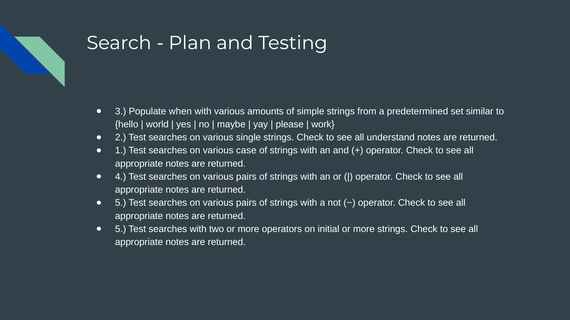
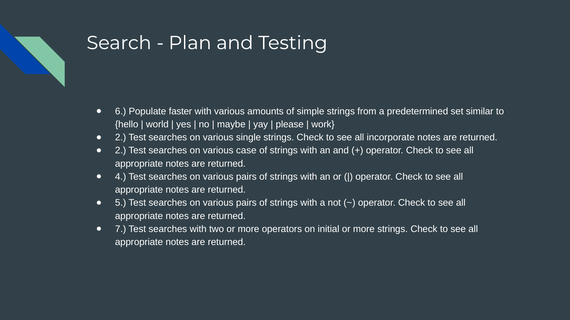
3: 3 -> 6 (121, 111)
when: when -> faster (180, 111)
understand: understand -> incorporate (391, 138)
1: 1 -> 2 (121, 151)
5: 5 -> 7 (121, 229)
